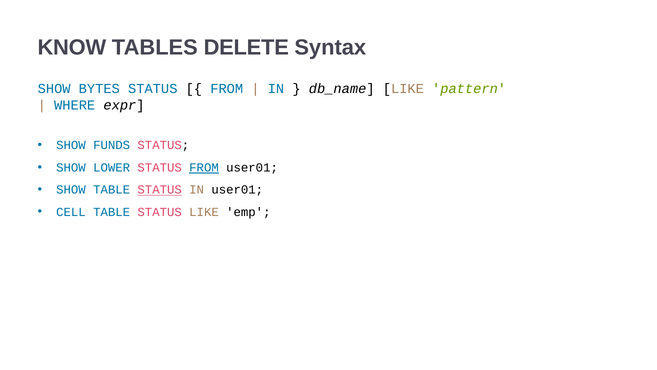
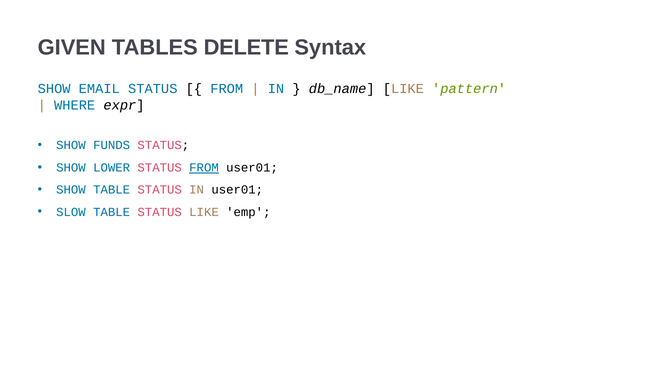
KNOW: KNOW -> GIVEN (72, 48)
BYTES: BYTES -> EMAIL (99, 89)
STATUS underline: present -> none (160, 190)
CELL: CELL -> SLOW (71, 212)
